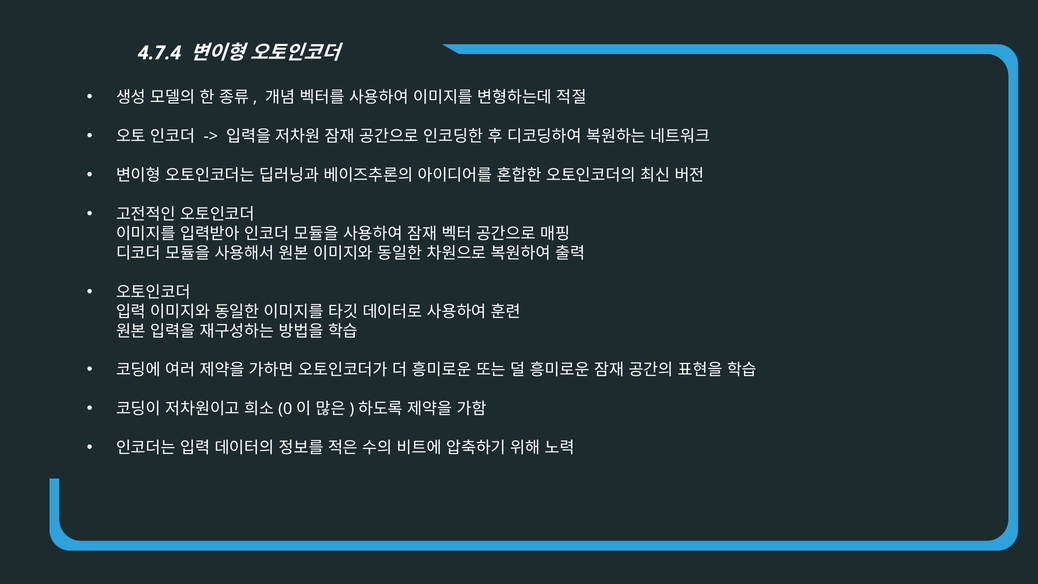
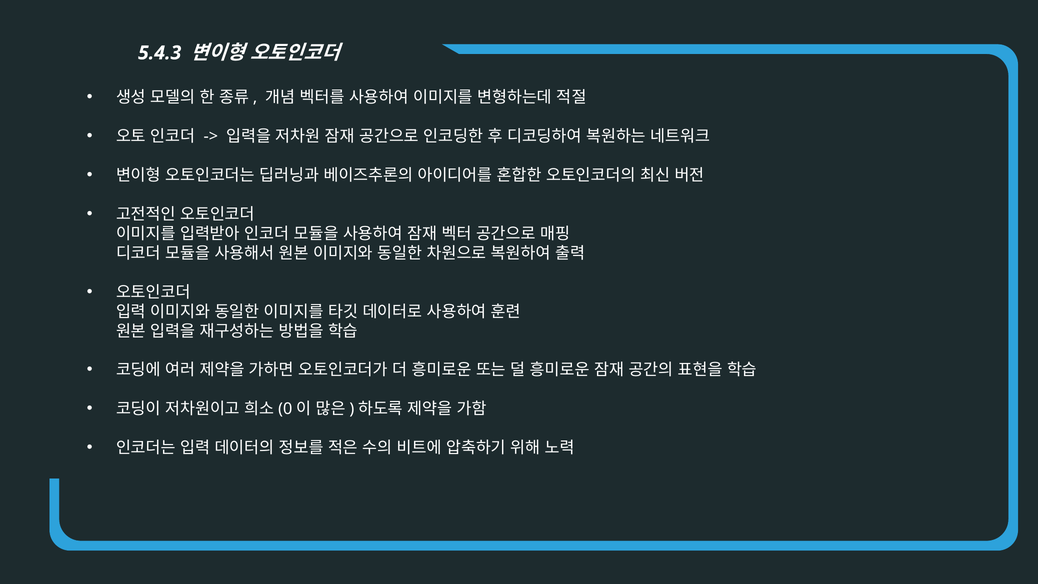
4.7.4: 4.7.4 -> 5.4.3 (160, 53)
